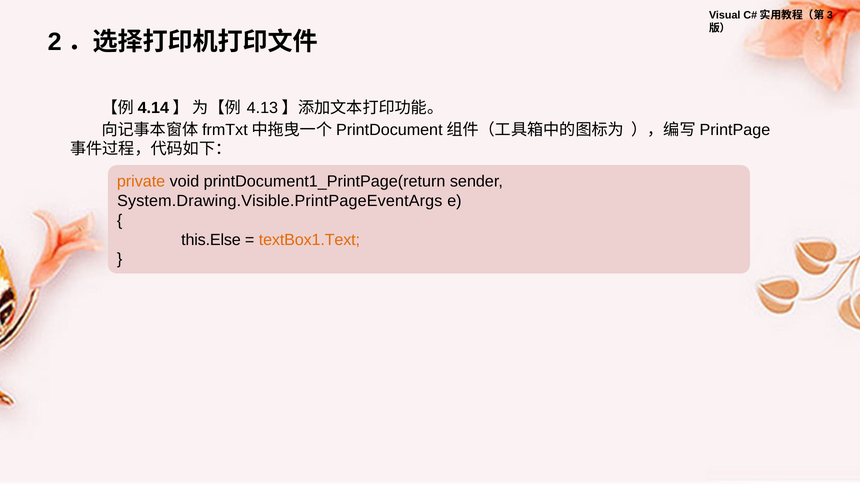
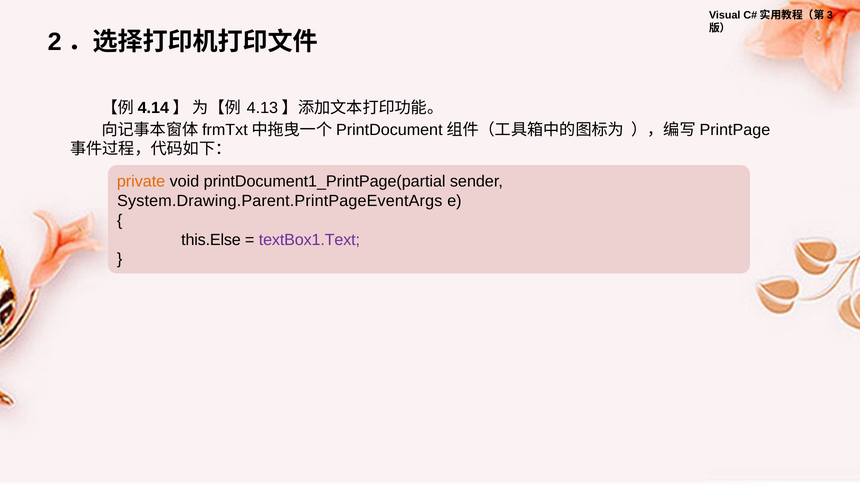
printDocument1_PrintPage(return: printDocument1_PrintPage(return -> printDocument1_PrintPage(partial (325, 182)
System.Drawing.Visible.PrintPageEventArgs: System.Drawing.Visible.PrintPageEventArgs -> System.Drawing.Parent.PrintPageEventArgs (280, 201)
textBox1.Text colour: orange -> purple (309, 240)
